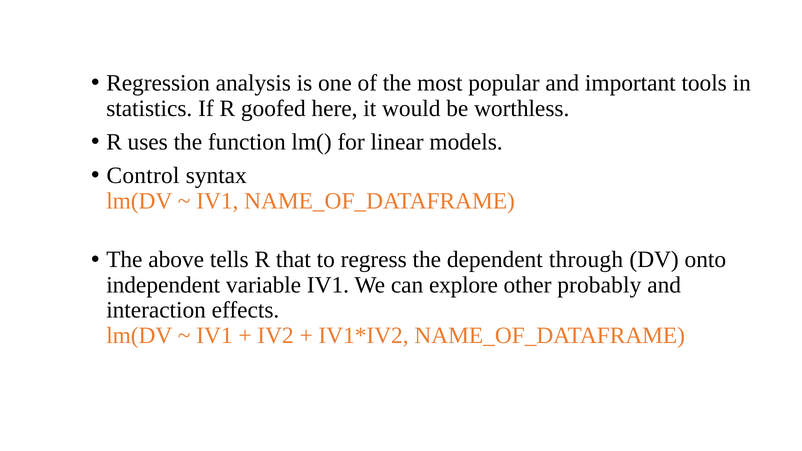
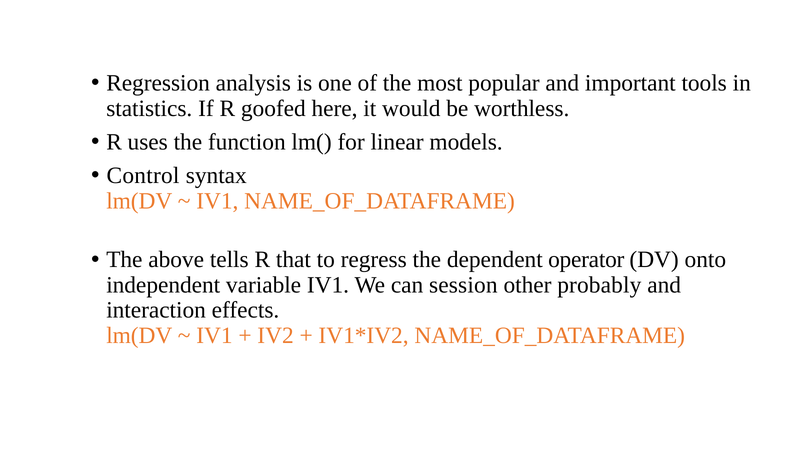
through: through -> operator (586, 260)
explore: explore -> session (463, 285)
